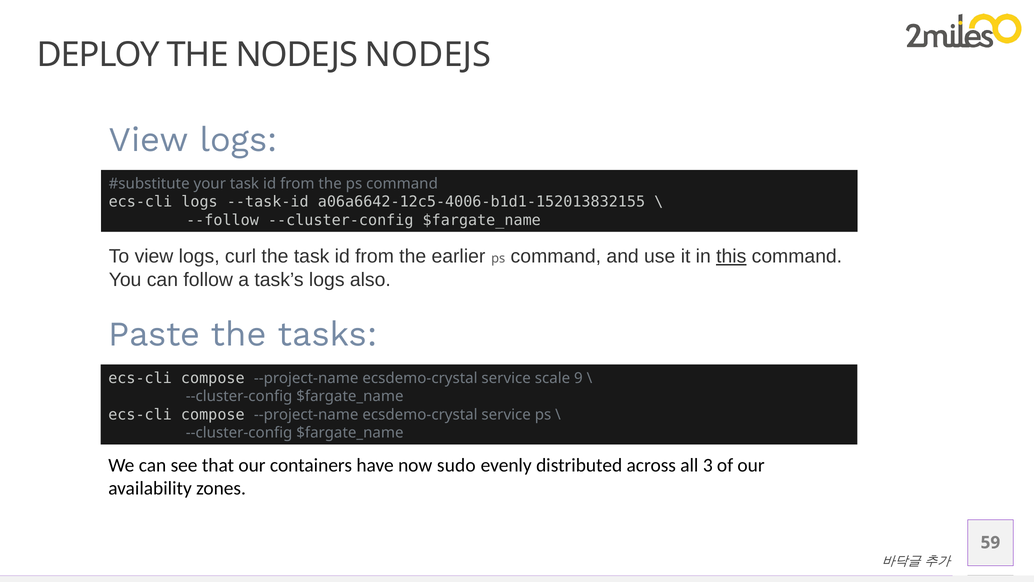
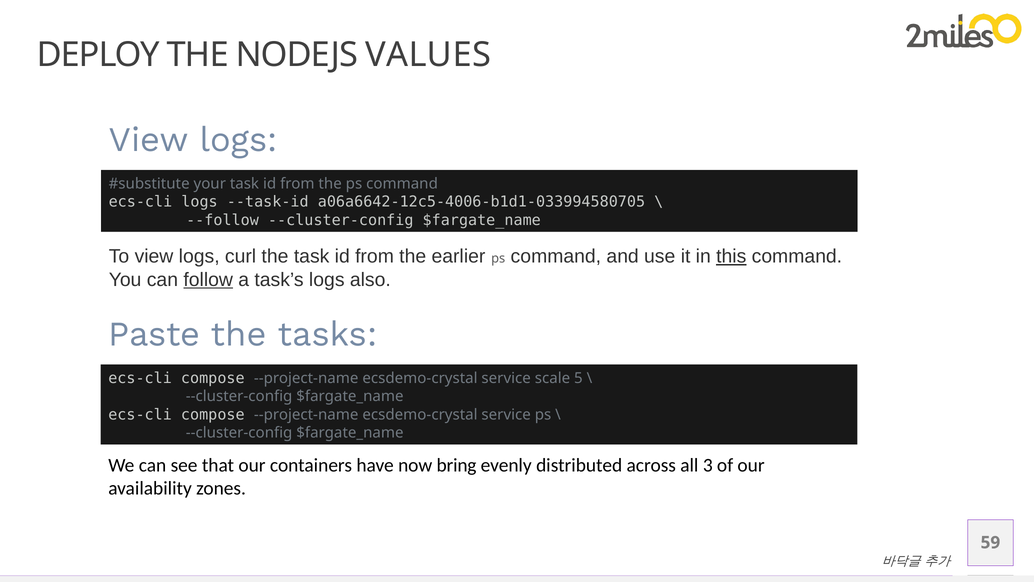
NODEJS NODEJS: NODEJS -> VALUES (428, 55)
a06a6642-12c5-4006-b1d1-152013832155: a06a6642-12c5-4006-b1d1-152013832155 -> a06a6642-12c5-4006-b1d1-033994580705 (481, 202)
follow underline: none -> present (208, 279)
9: 9 -> 5 (578, 378)
sudo: sudo -> bring (457, 465)
